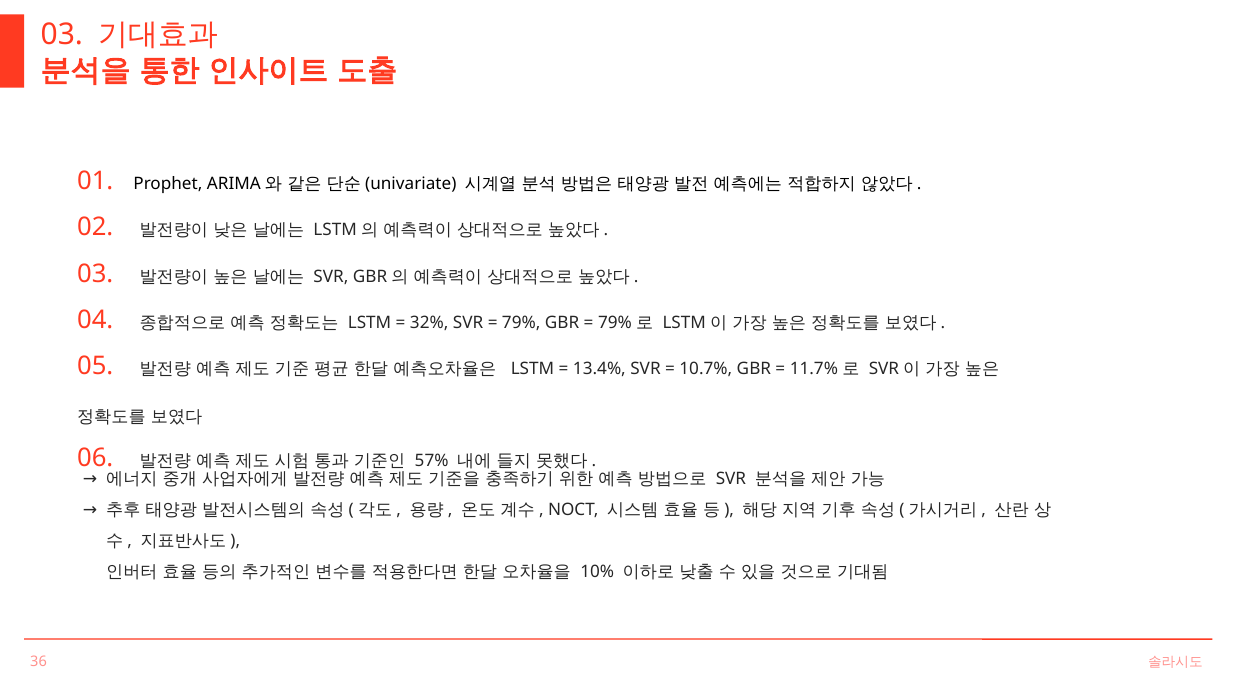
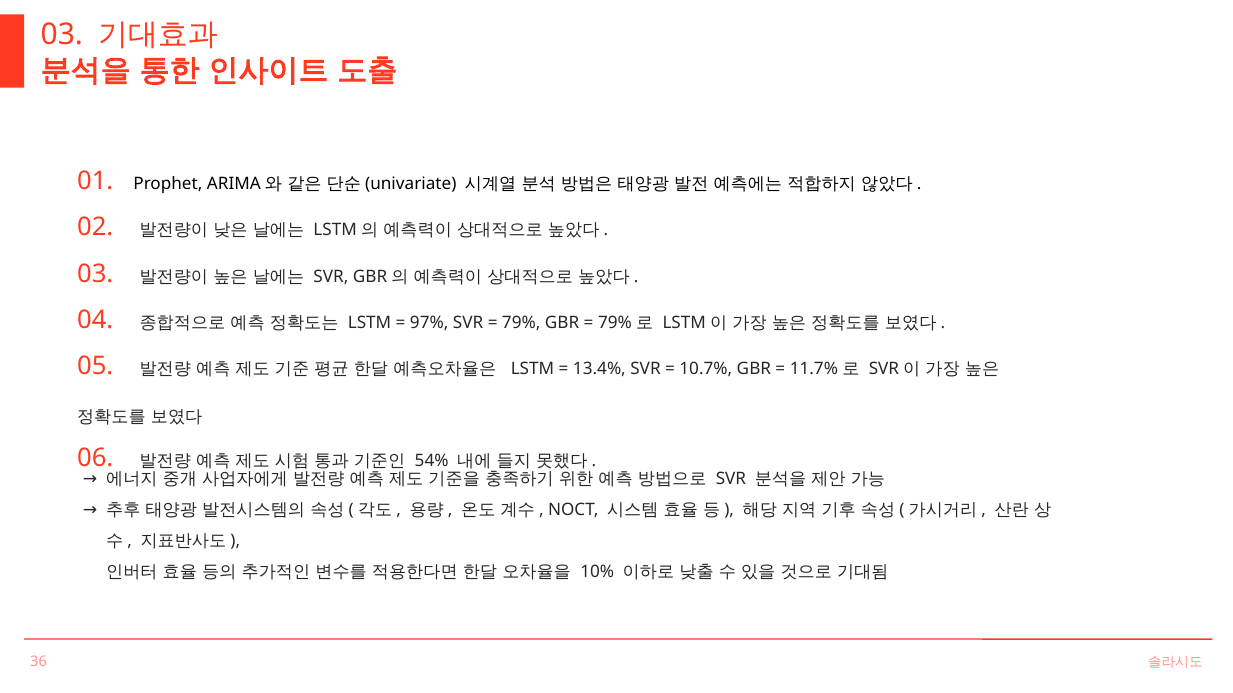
32%: 32% -> 97% (429, 323)
57%: 57% -> 54% (432, 461)
